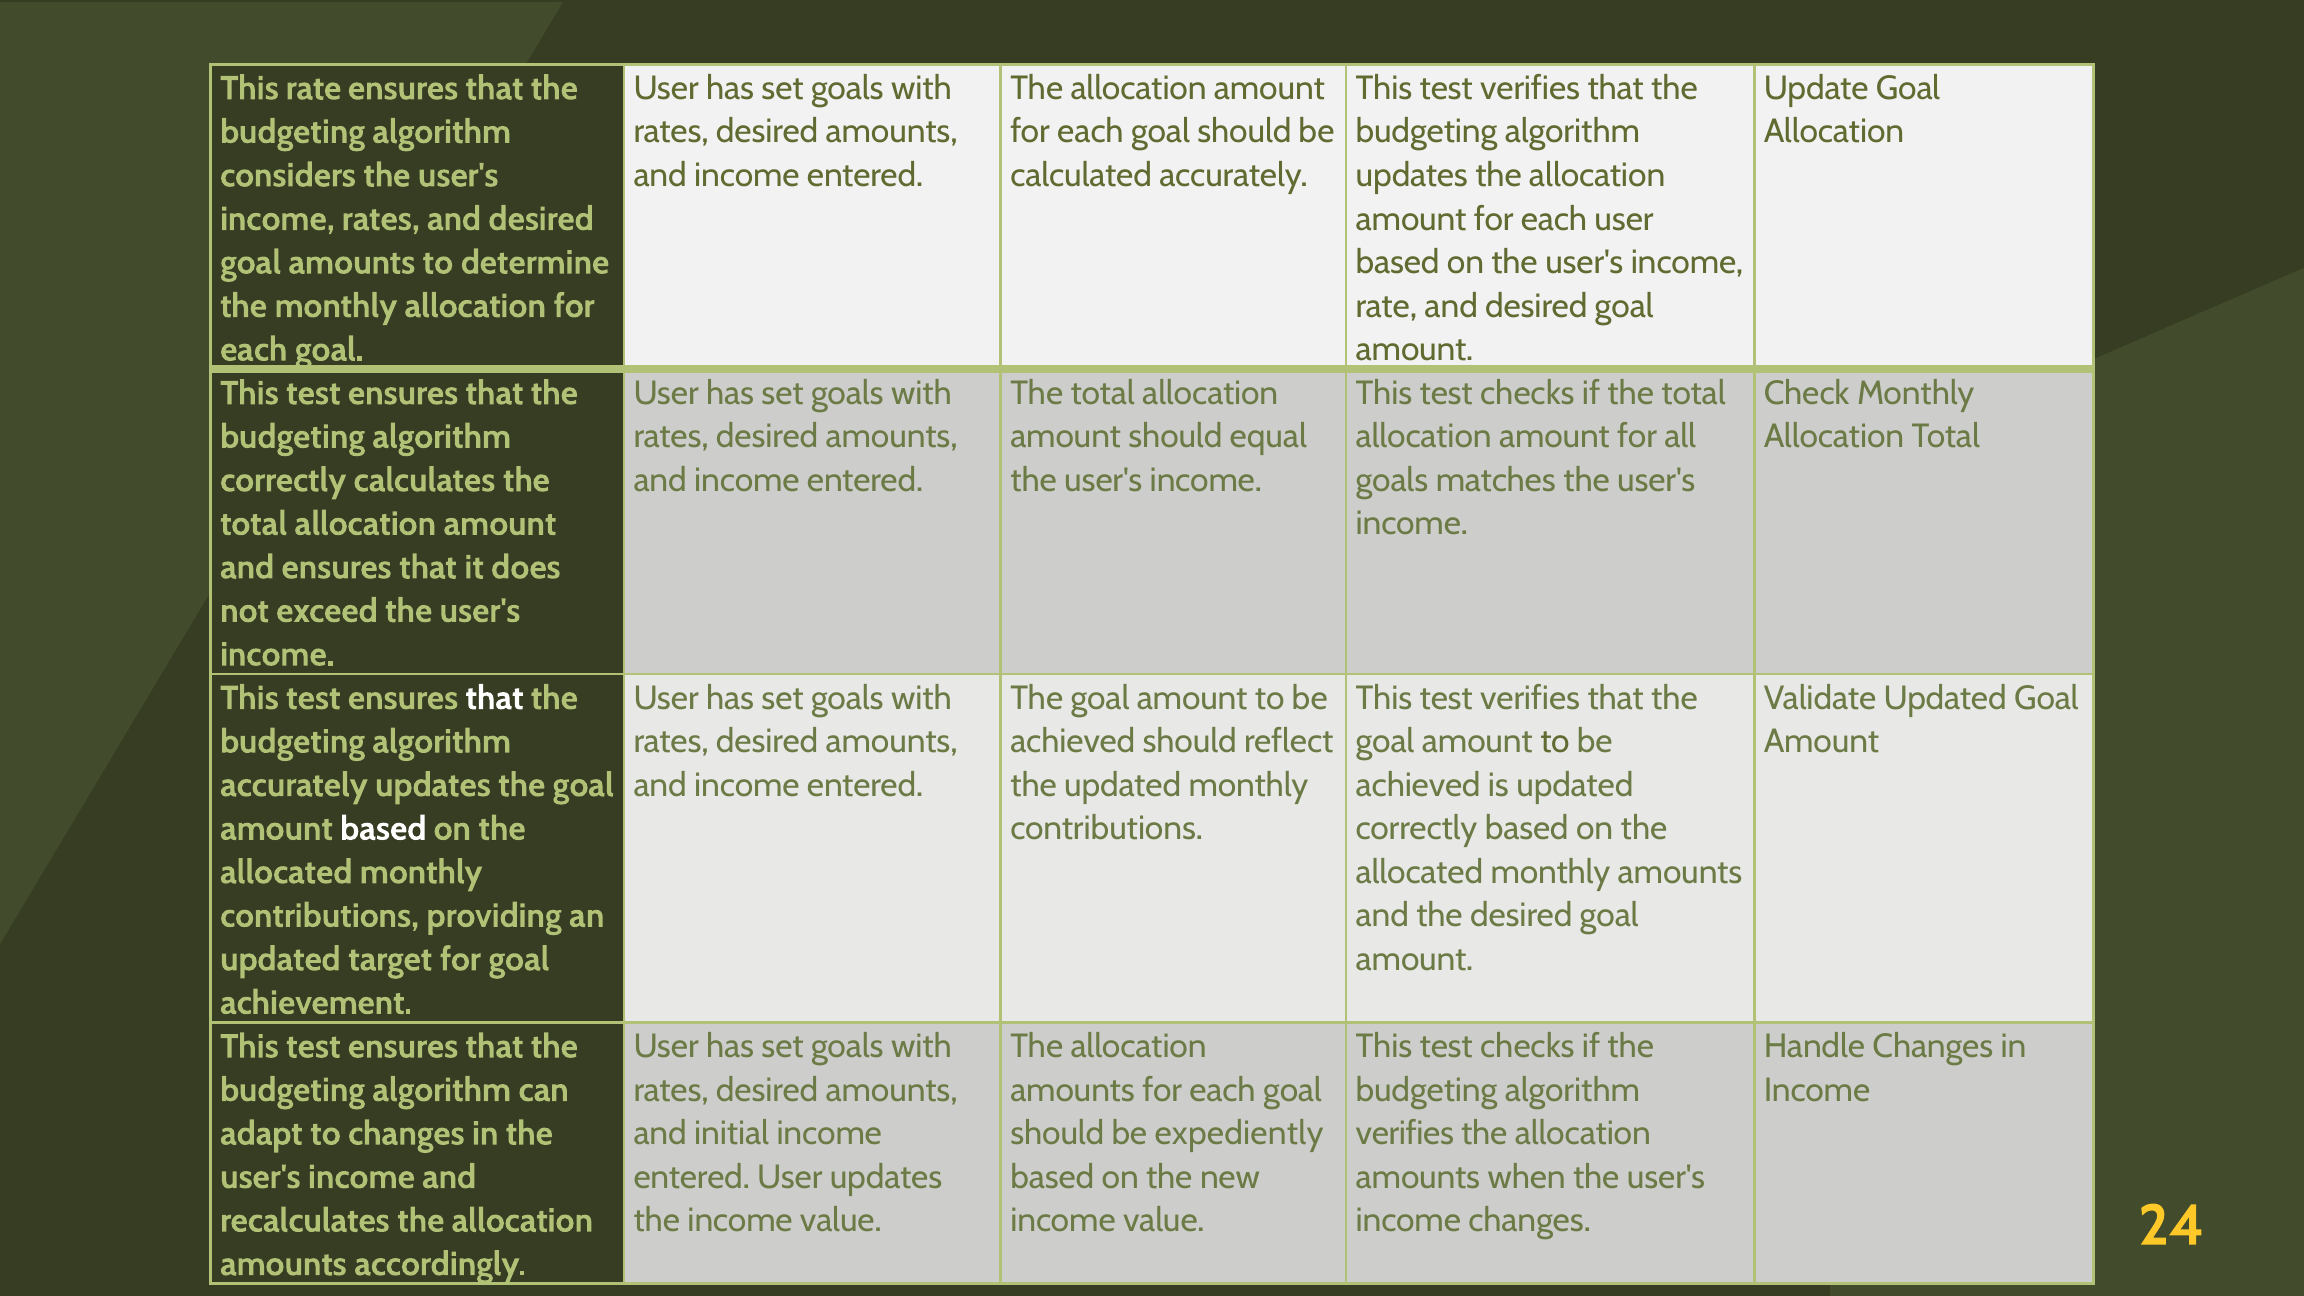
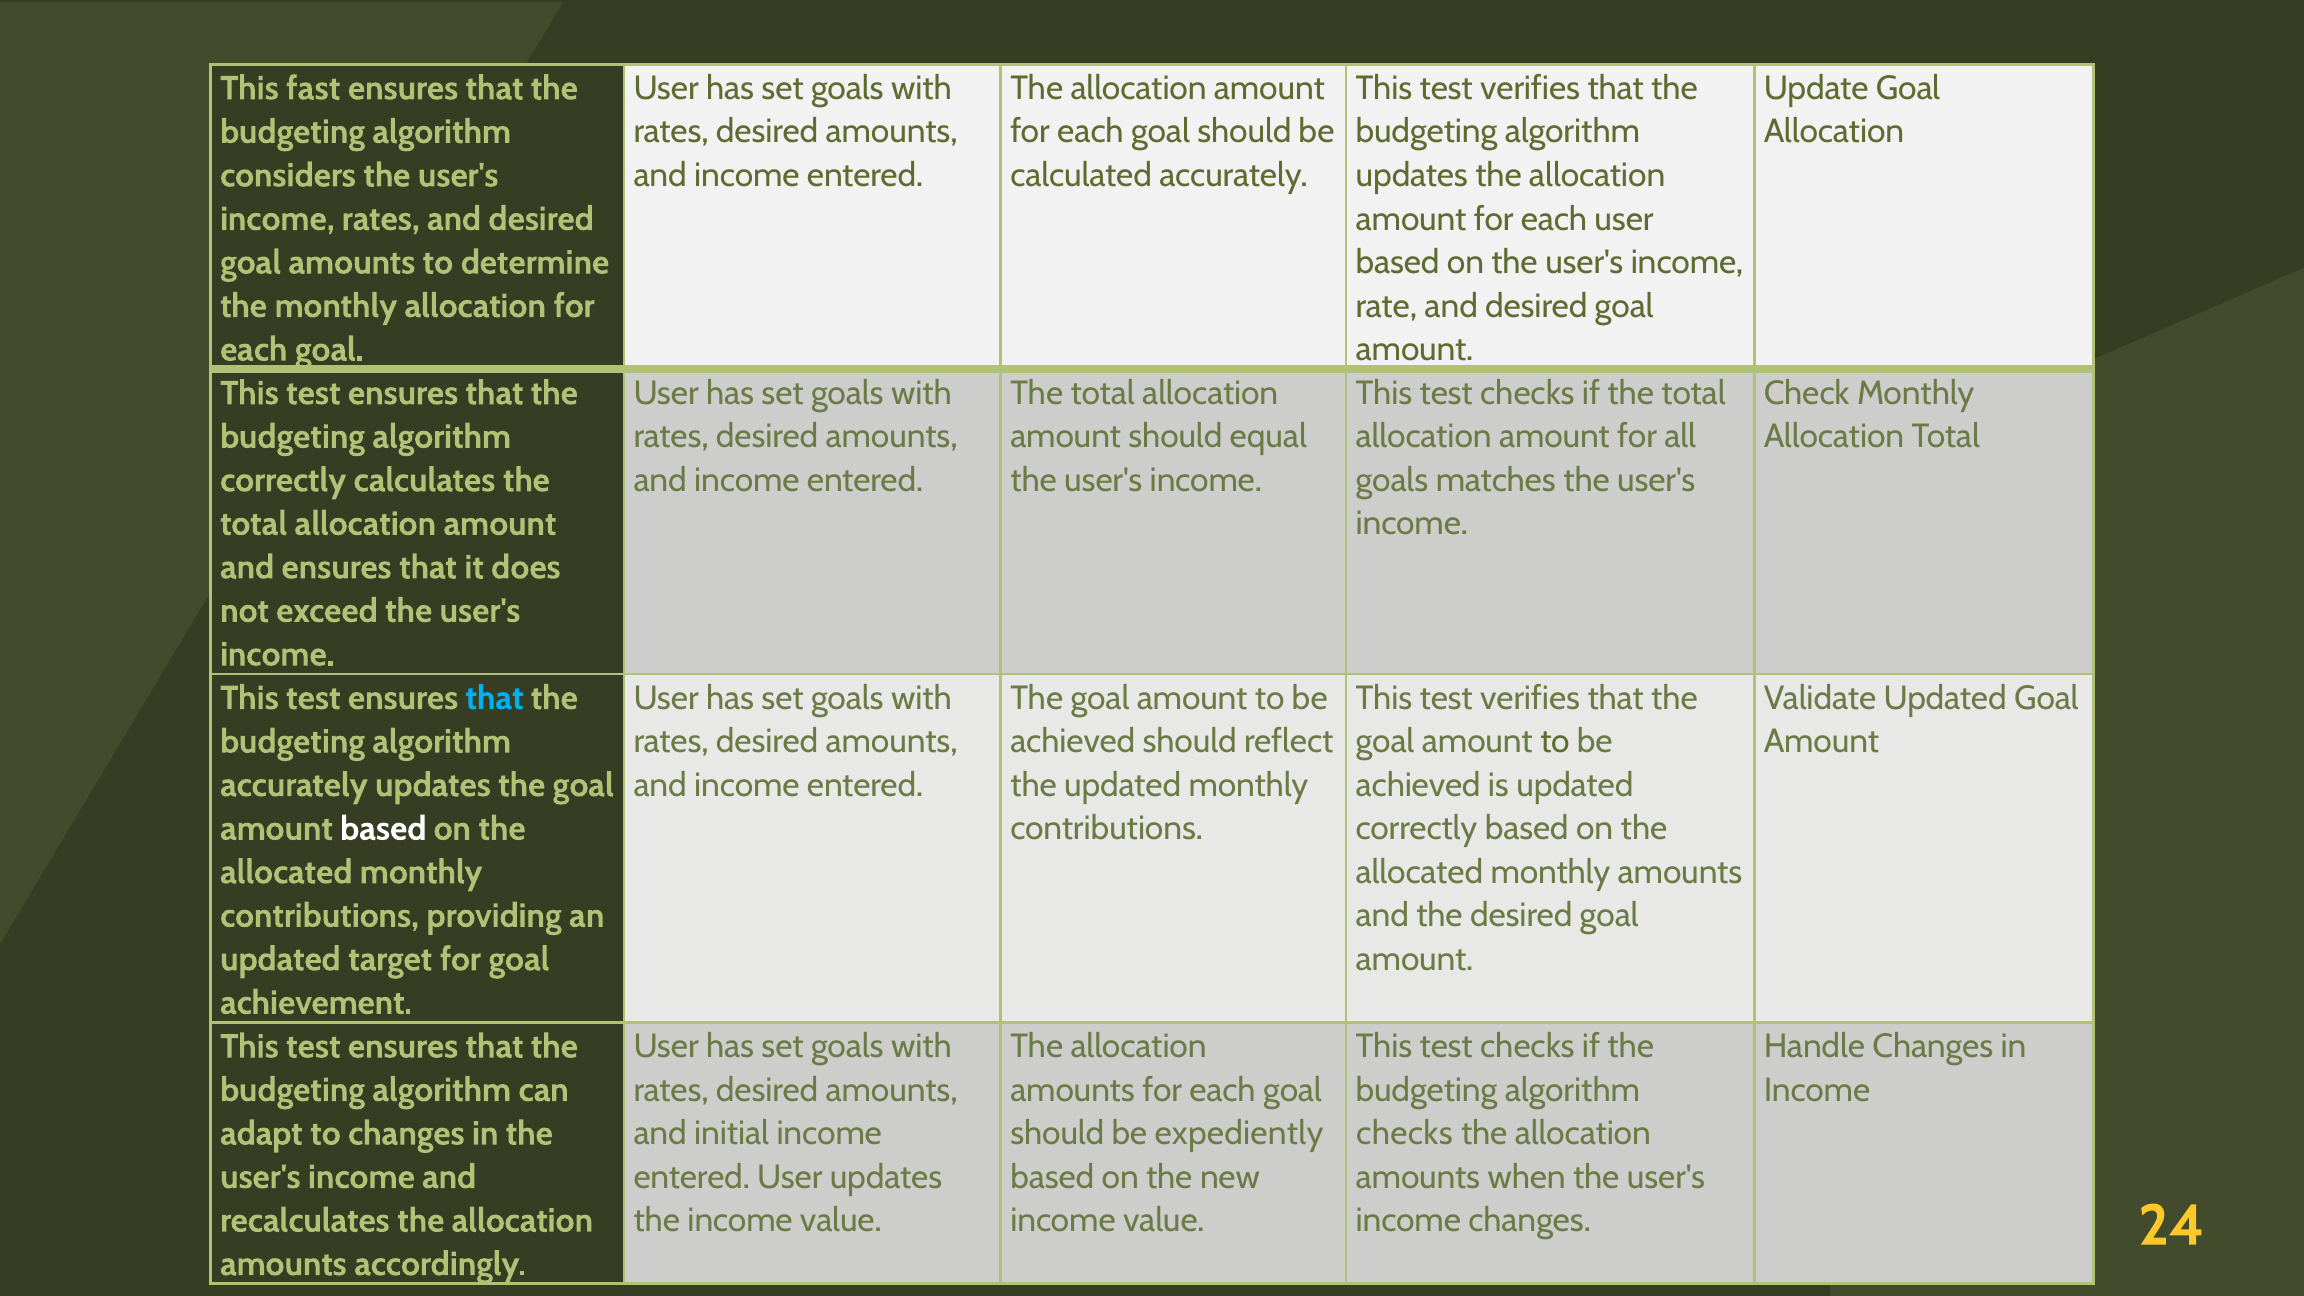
This rate: rate -> fast (313, 88)
that colour: white -> light blue (495, 698)
verifies: verifies -> checks (1404, 1134)
